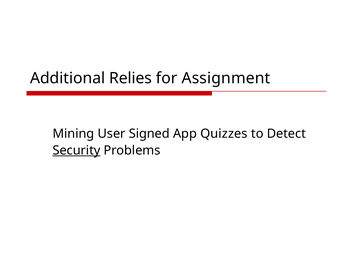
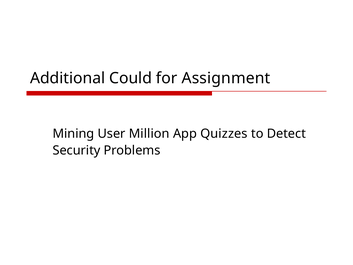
Relies: Relies -> Could (131, 78)
Signed: Signed -> Million (149, 133)
Security underline: present -> none (76, 150)
